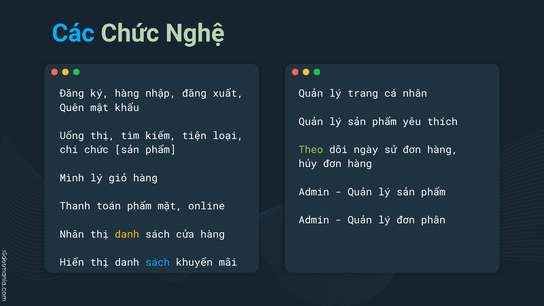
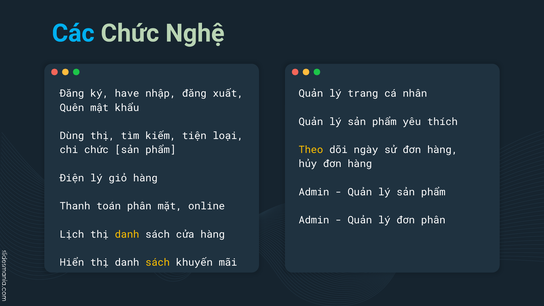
ký hàng: hàng -> have (127, 94)
Uống: Uống -> Dùng (72, 136)
Theo colour: light green -> yellow (311, 150)
Mình: Mình -> Điện (72, 178)
toán phẩm: phẩm -> phân (139, 206)
Nhân: Nhân -> Lịch (72, 234)
sách colour: light blue -> yellow (158, 262)
